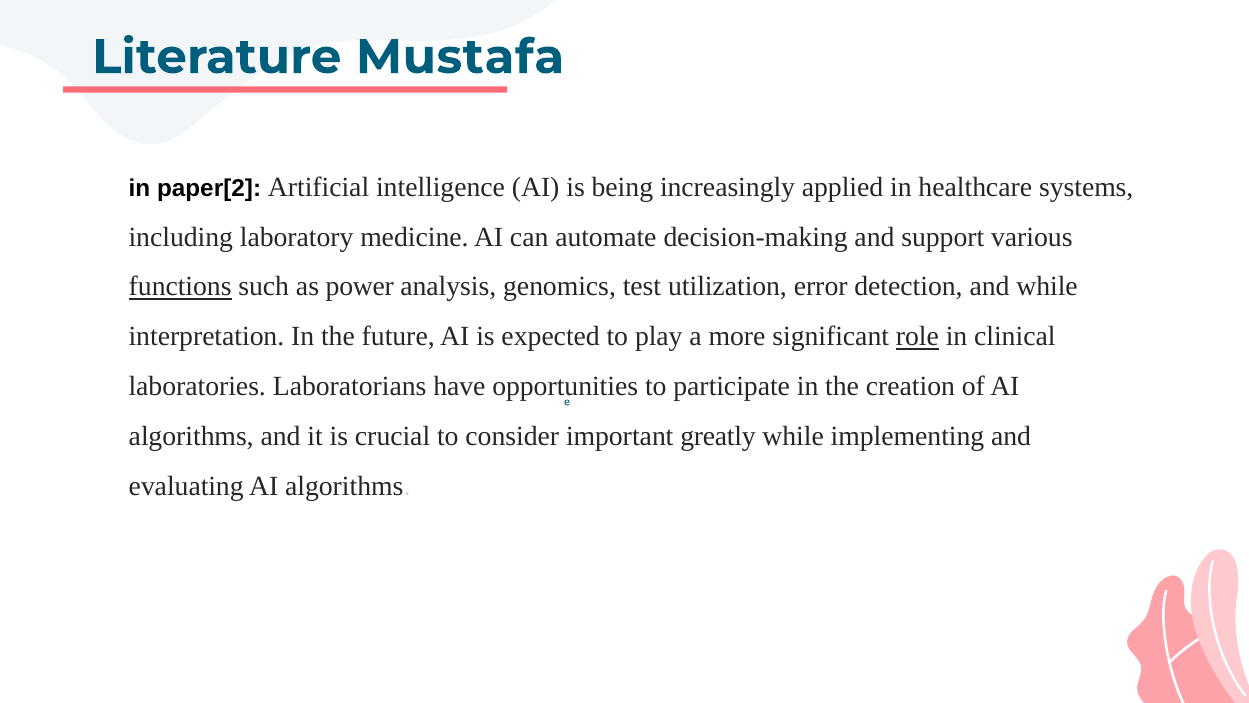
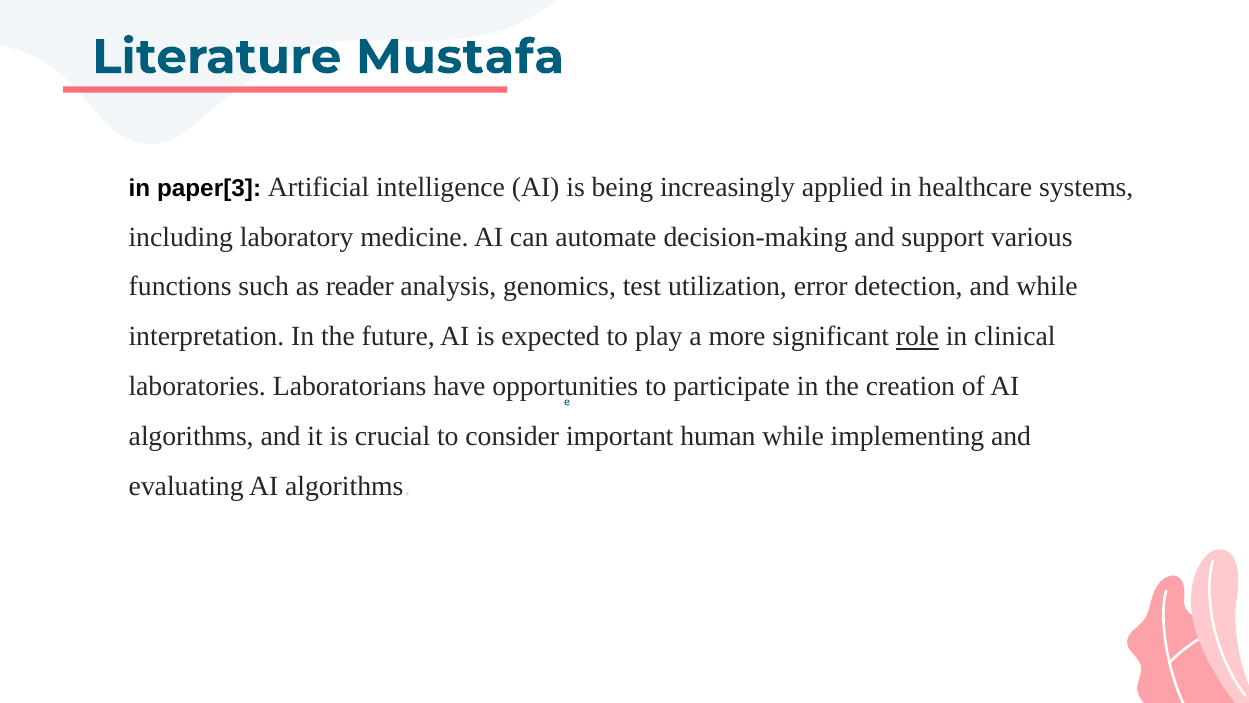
paper[2: paper[2 -> paper[3 (209, 188)
functions underline: present -> none (180, 287)
power: power -> reader (360, 287)
greatly: greatly -> human (718, 436)
